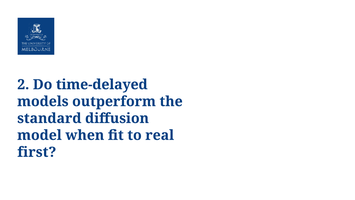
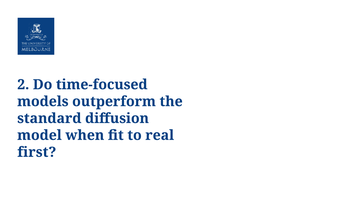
time-delayed: time-delayed -> time-focused (102, 84)
